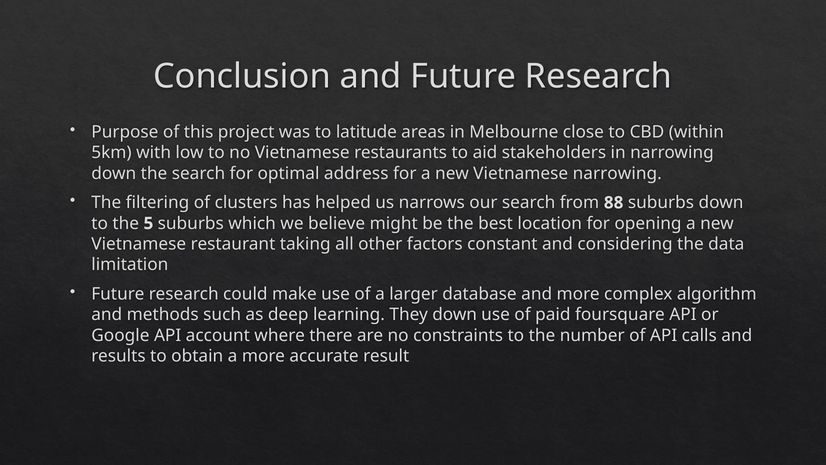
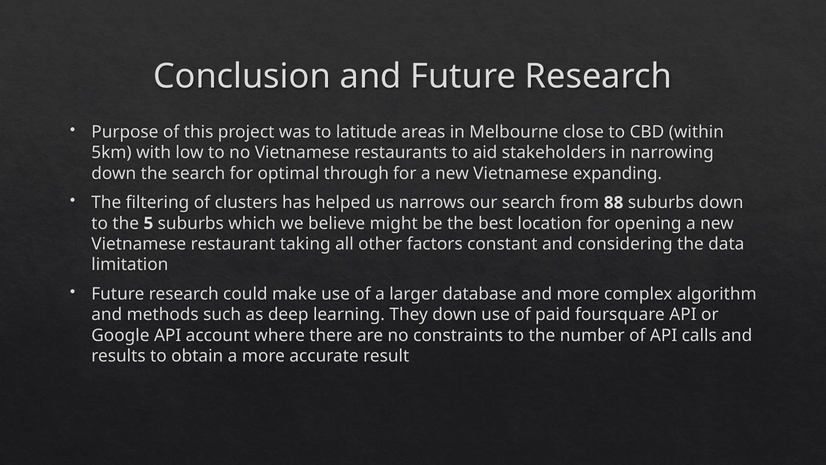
address: address -> through (356, 173)
Vietnamese narrowing: narrowing -> expanding (617, 173)
